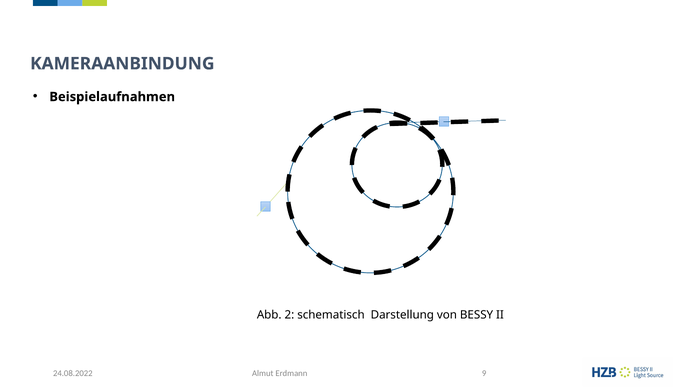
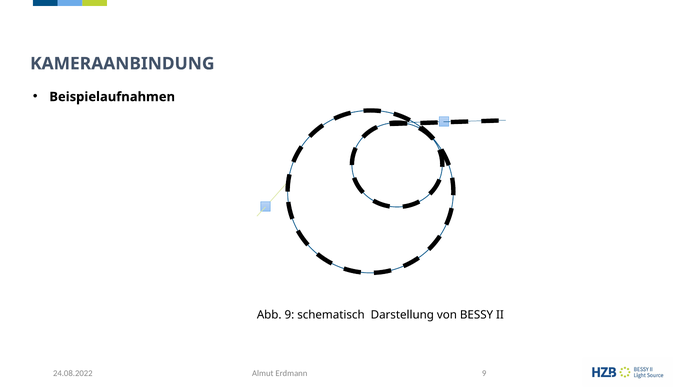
Abb 2: 2 -> 9 (289, 315)
